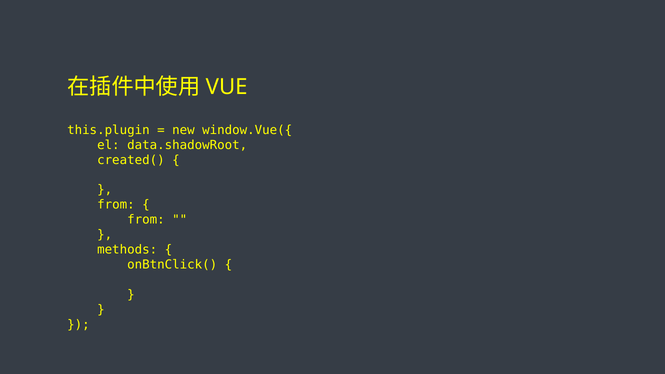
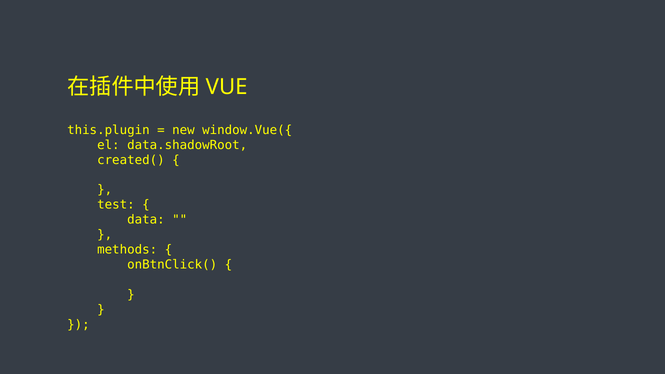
from: from -> test (116, 205)
from: from -> data (146, 220)
